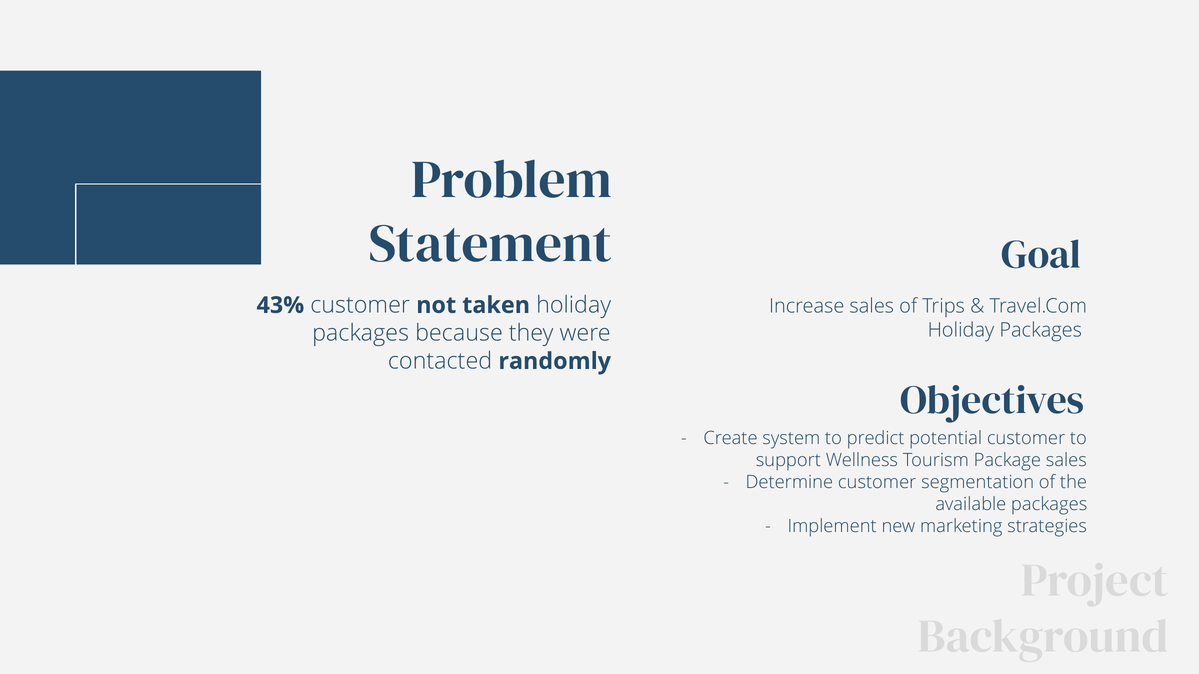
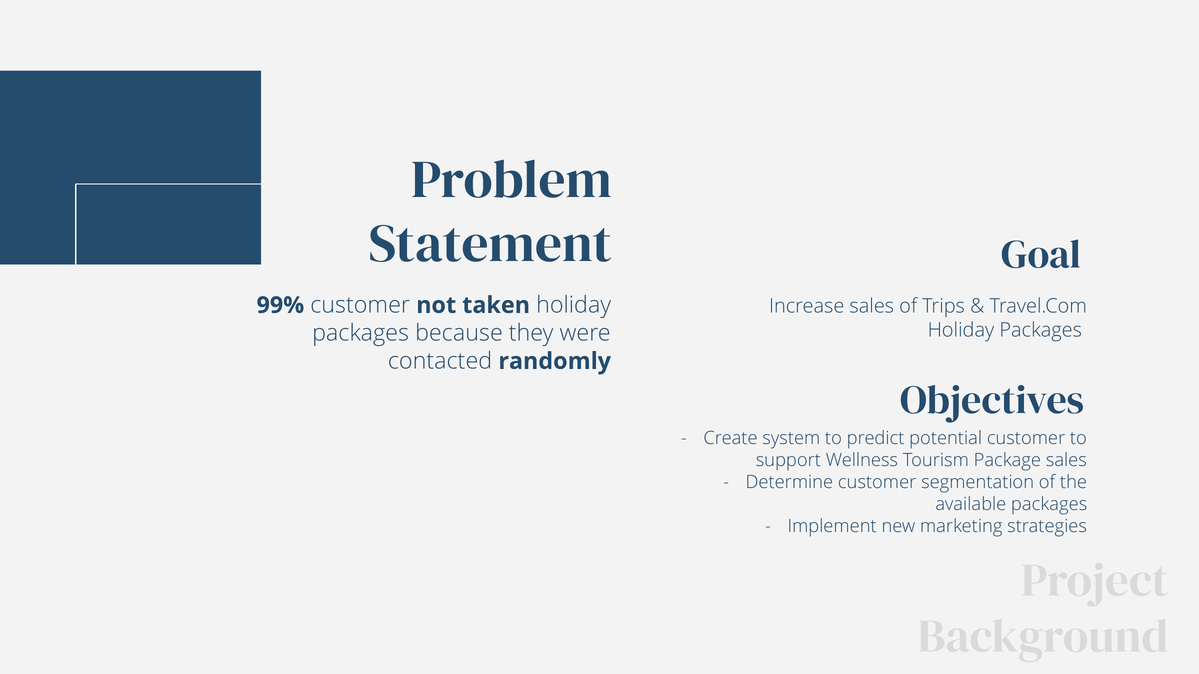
43%: 43% -> 99% (280, 305)
